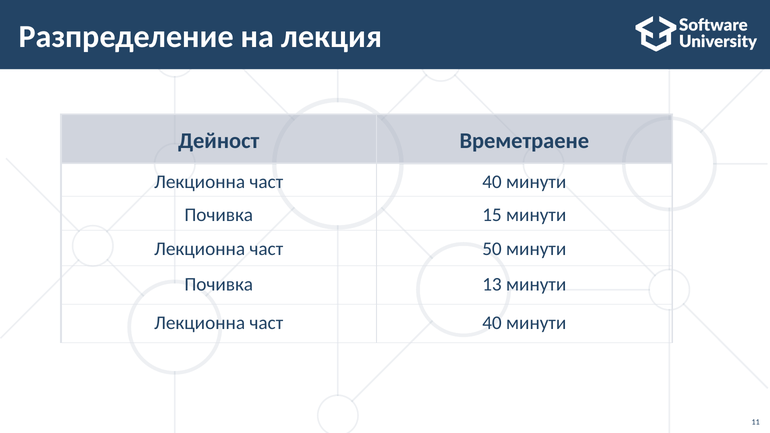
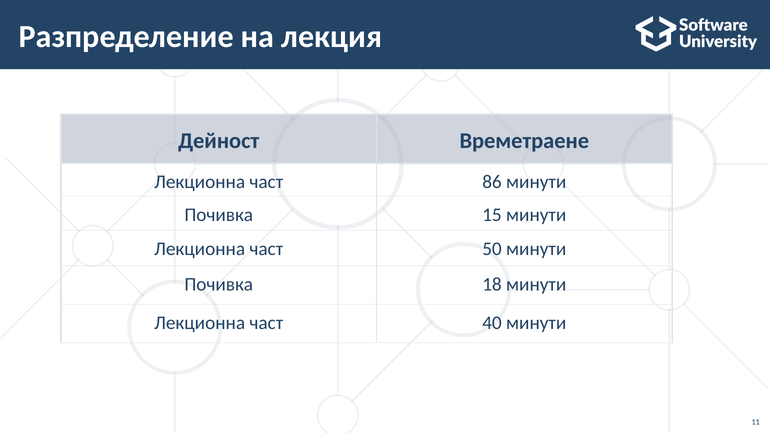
40: 40 -> 86 (492, 182)
13: 13 -> 18 (492, 284)
